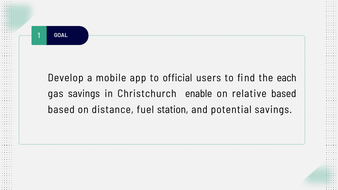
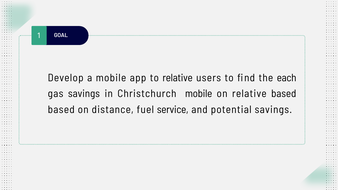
to official: official -> relative (178, 78)
Christchurch enable: enable -> mobile (199, 94)
station: station -> service (173, 110)
